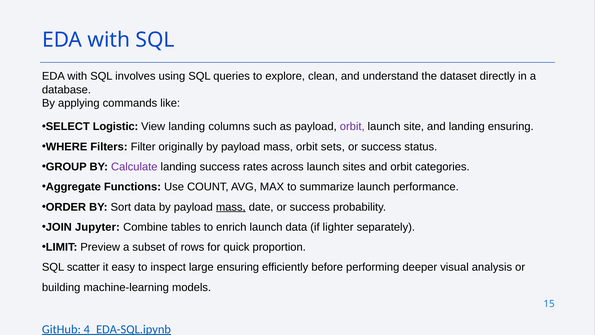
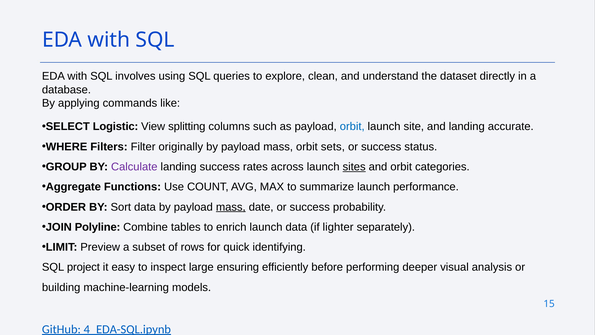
View landing: landing -> splitting (187, 126)
orbit colour: purple -> blue (352, 126)
landing ensuring: ensuring -> accurate (511, 126)
sites underline: none -> present (354, 167)
Jupyter: Jupyter -> Polyline (98, 227)
proportion: proportion -> identifying (279, 247)
scatter: scatter -> project (83, 267)
